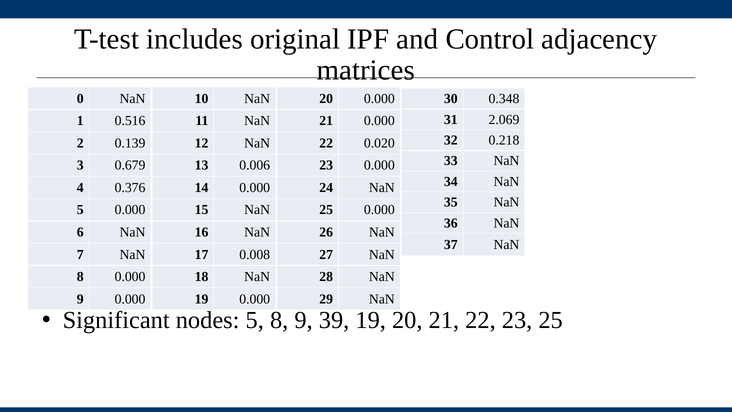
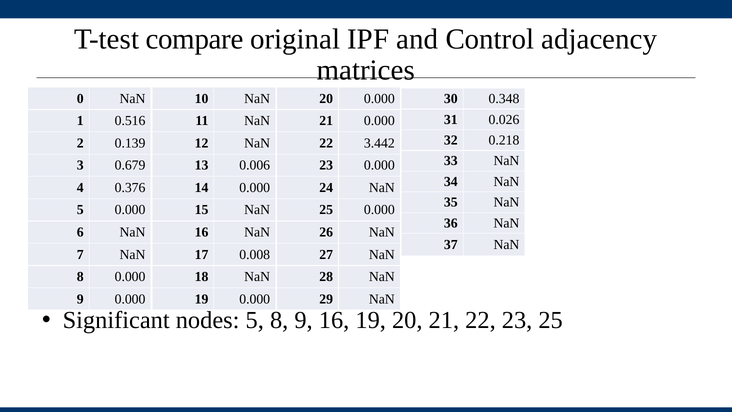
includes: includes -> compare (195, 39)
2.069: 2.069 -> 0.026 (504, 119)
0.020: 0.020 -> 3.442 (379, 143)
9 39: 39 -> 16 (334, 320)
